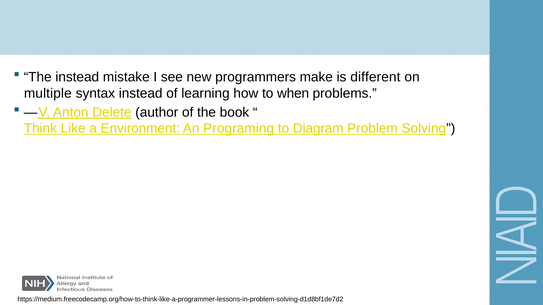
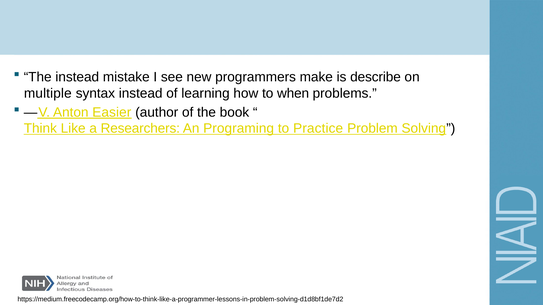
different: different -> describe (376, 77)
Delete: Delete -> Easier (112, 112)
Environment: Environment -> Researchers (140, 129)
Diagram: Diagram -> Practice (318, 129)
